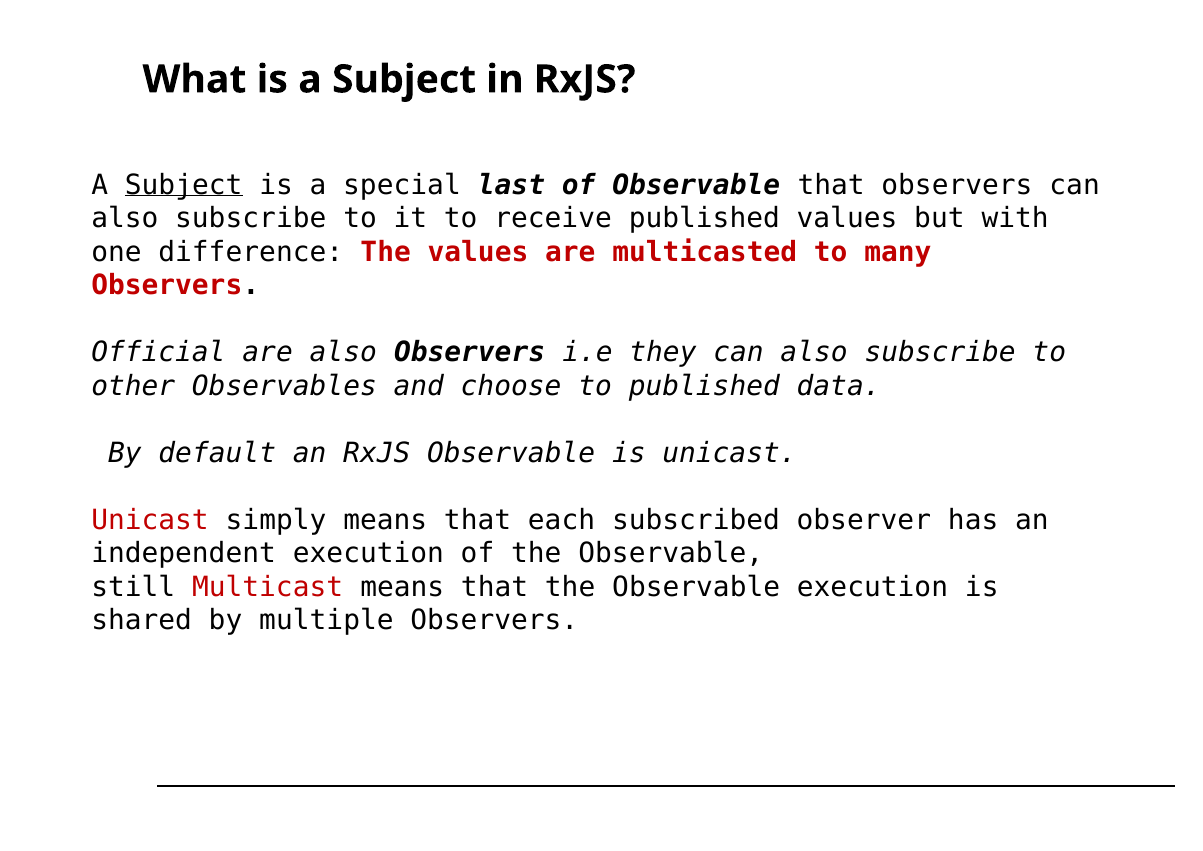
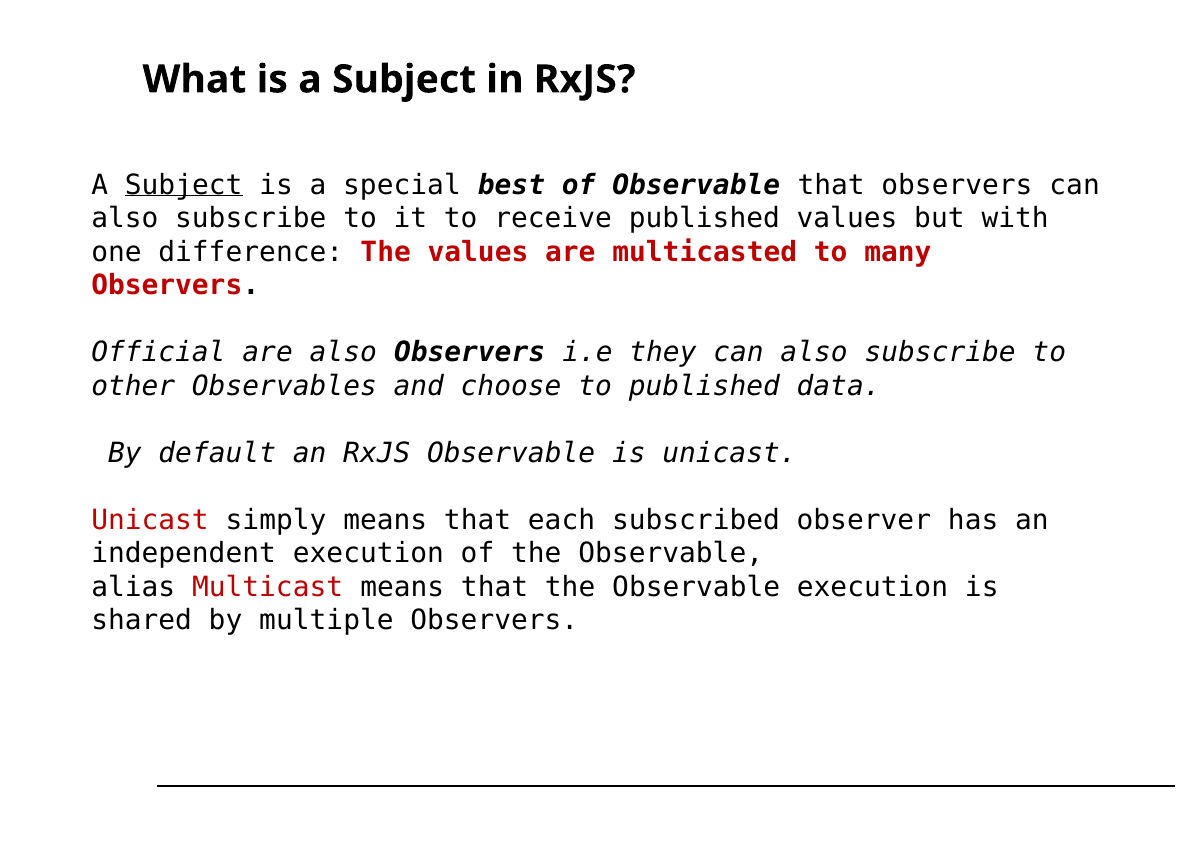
last: last -> best (511, 185)
still: still -> alias (133, 587)
